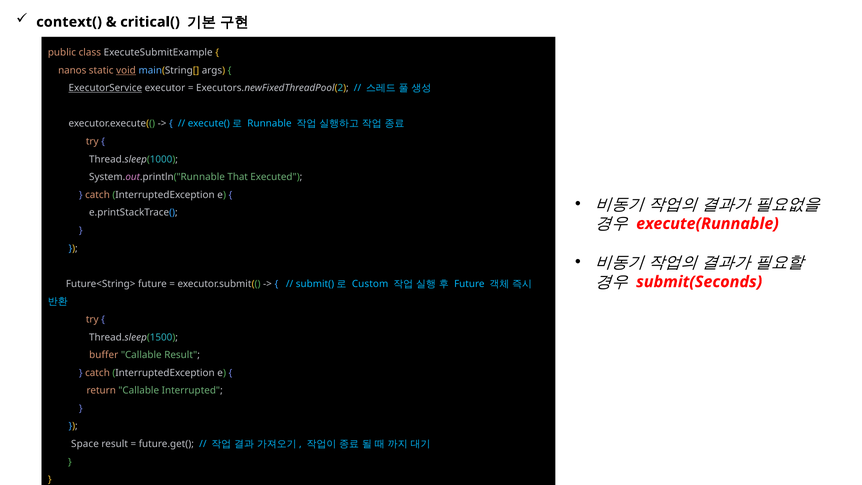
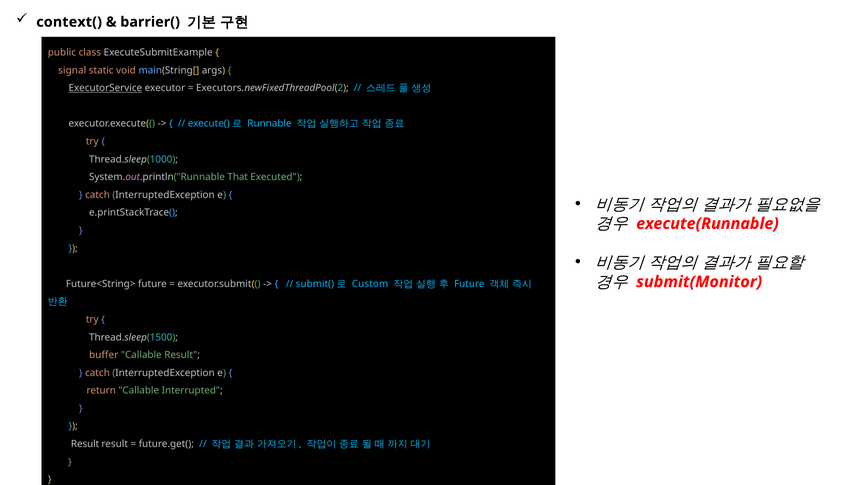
critical(: critical( -> barrier( (150, 22)
nanos: nanos -> signal (72, 70)
void underline: present -> none (126, 70)
submit(Seconds: submit(Seconds -> submit(Monitor (699, 282)
Space: Space -> Result (85, 444)
